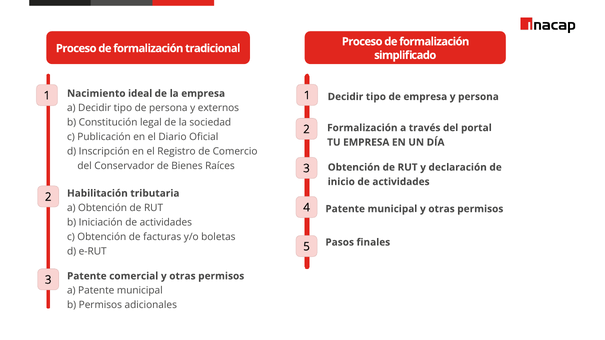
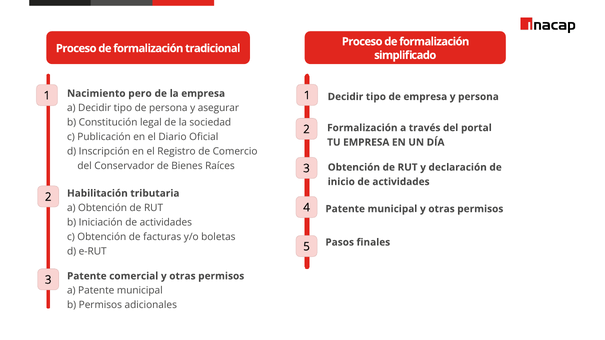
ideal: ideal -> pero (140, 94)
externos: externos -> asegurar (218, 108)
